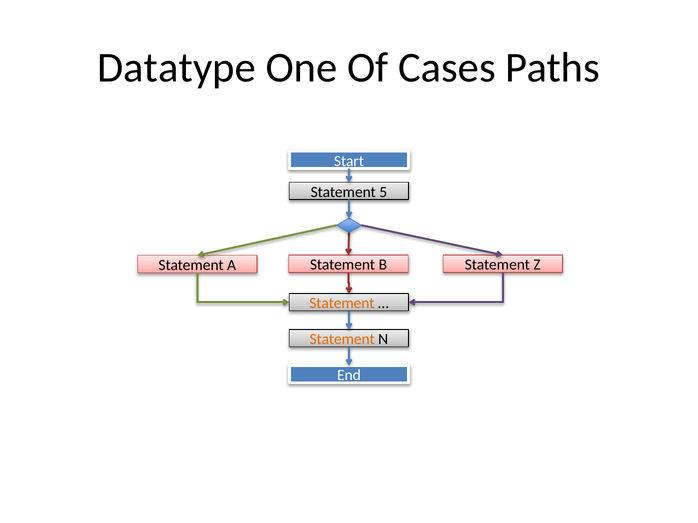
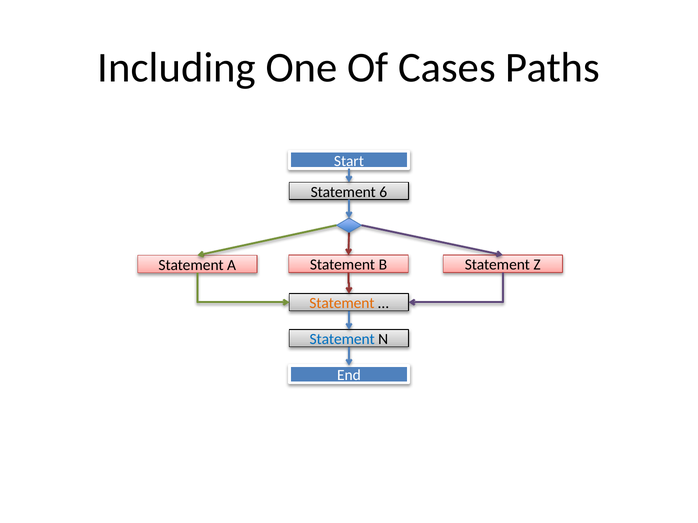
Datatype: Datatype -> Including (177, 68)
5: 5 -> 6 (383, 192)
Statement colour: orange -> blue (342, 340)
